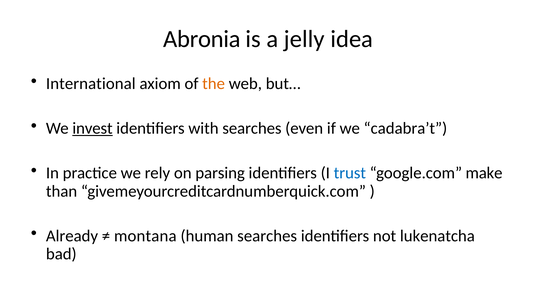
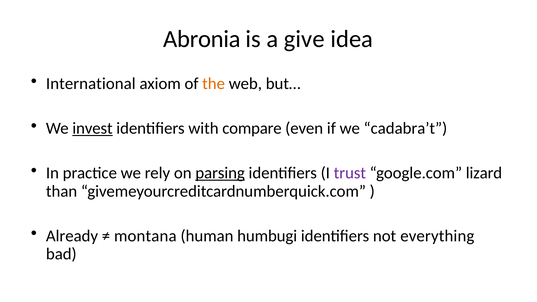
jelly: jelly -> give (304, 39)
with searches: searches -> compare (252, 128)
parsing underline: none -> present (220, 173)
trust colour: blue -> purple (350, 173)
make: make -> lizard (484, 173)
human searches: searches -> humbugi (267, 236)
lukenatcha: lukenatcha -> everything (437, 236)
